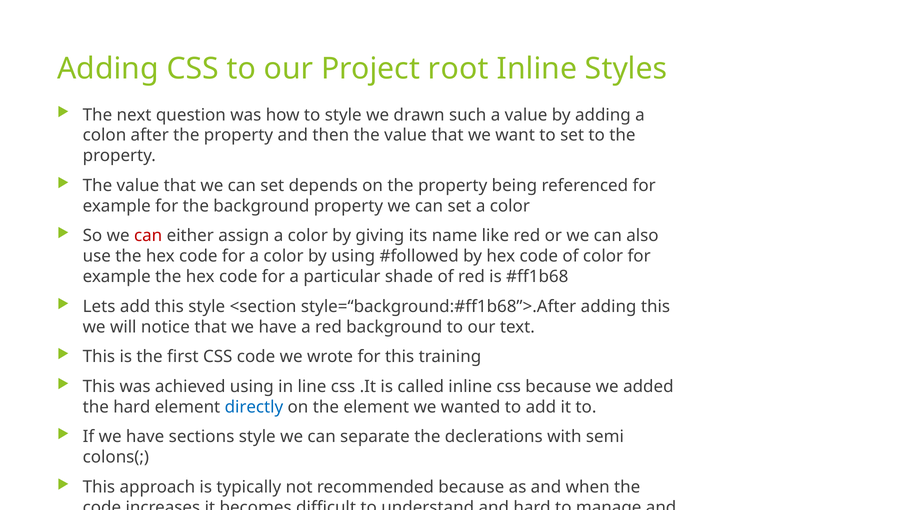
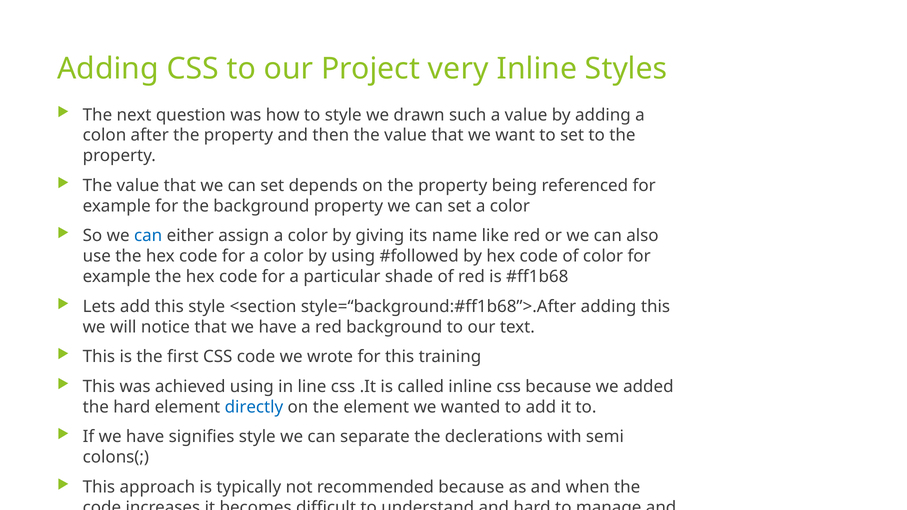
root: root -> very (458, 69)
can colour: red -> blue (148, 236)
sections: sections -> signifies (202, 437)
